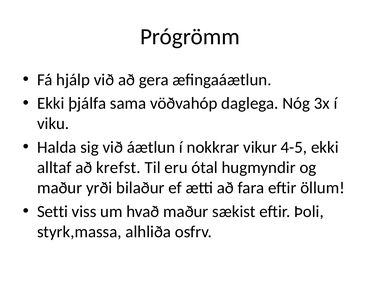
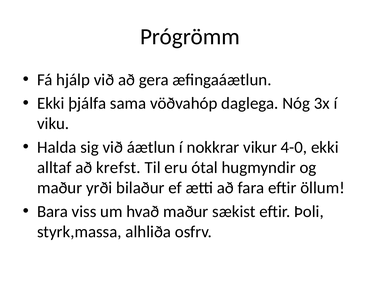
4-5: 4-5 -> 4-0 (294, 147)
Setti: Setti -> Bara (52, 211)
